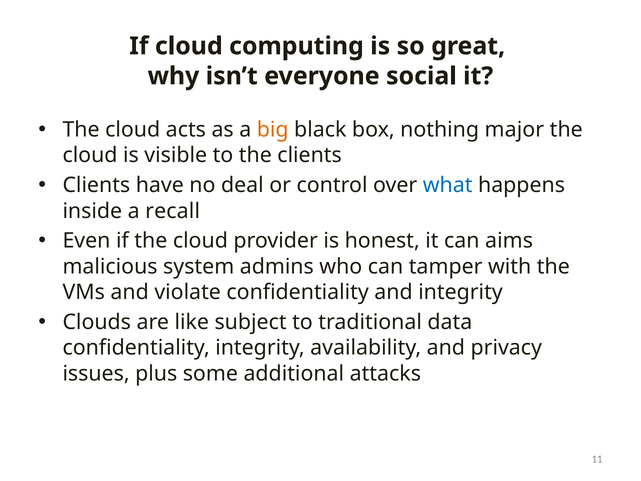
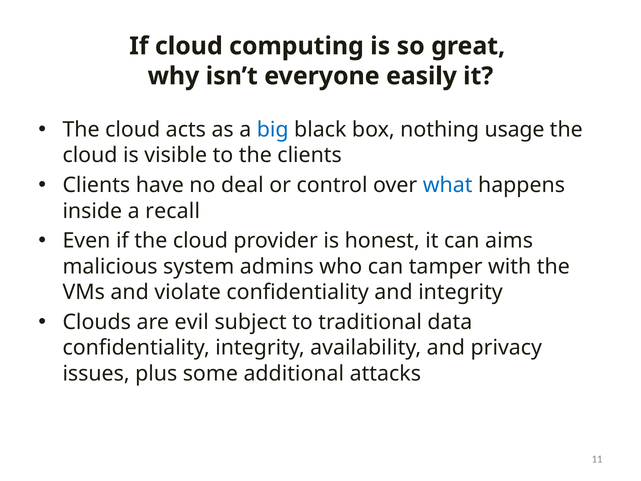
social: social -> easily (421, 76)
big colour: orange -> blue (273, 130)
major: major -> usage (515, 130)
like: like -> evil (192, 322)
